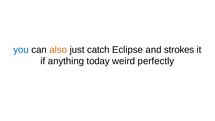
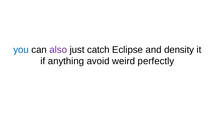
also colour: orange -> purple (58, 50)
strokes: strokes -> density (179, 50)
today: today -> avoid (98, 61)
